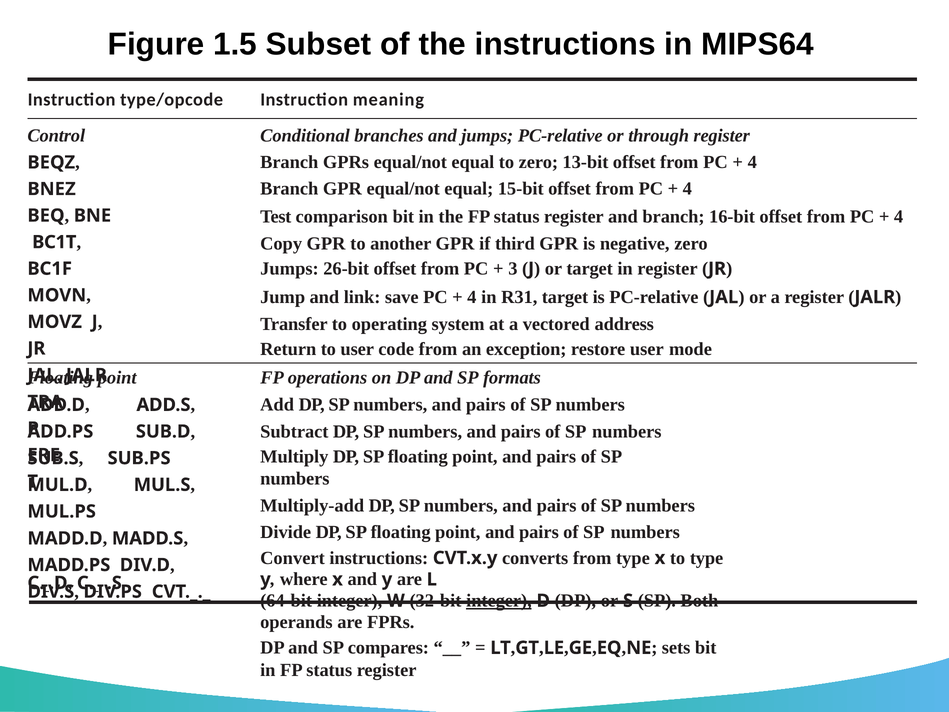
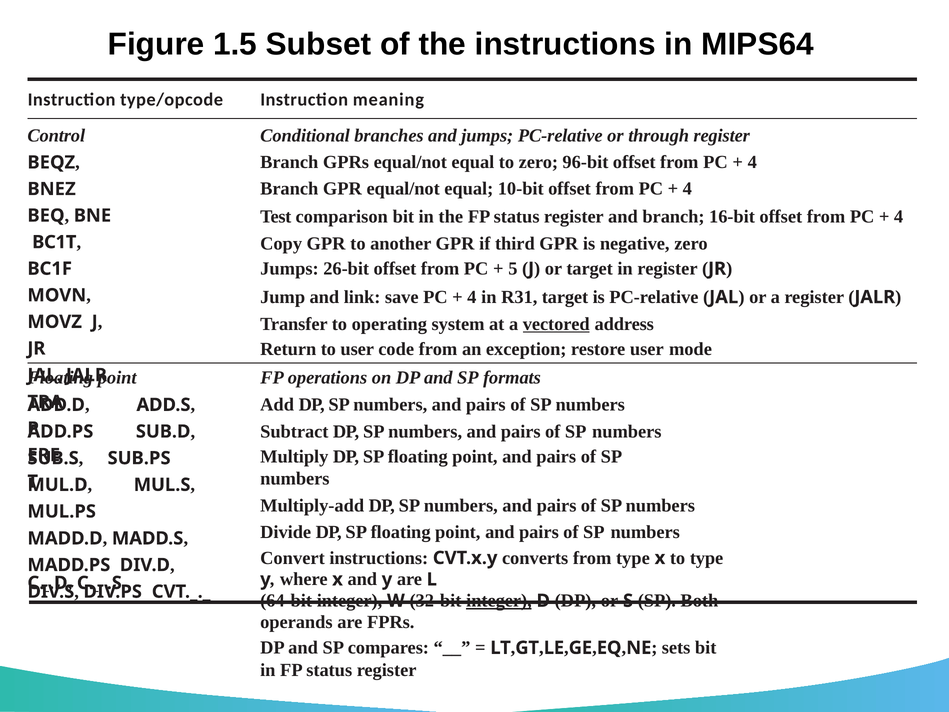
13-bit: 13-bit -> 96-bit (585, 162)
15-bit: 15-bit -> 10-bit (521, 188)
3: 3 -> 5 (513, 269)
vectored underline: none -> present (556, 324)
